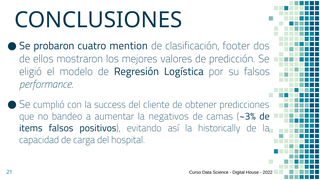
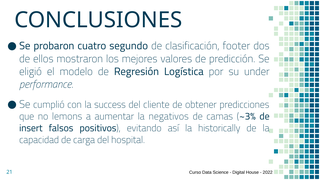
mention: mention -> segundo (129, 46)
su falsos: falsos -> under (257, 72)
bandeo: bandeo -> lemons (67, 116)
items: items -> insert (31, 128)
